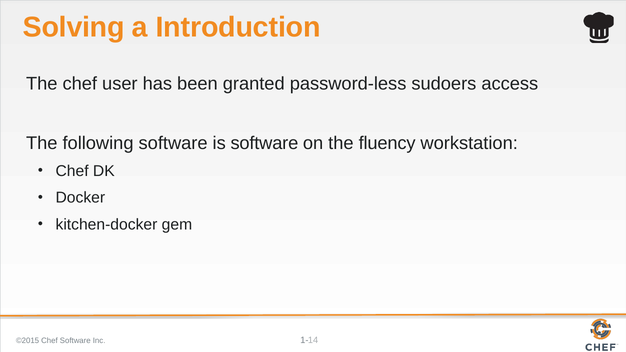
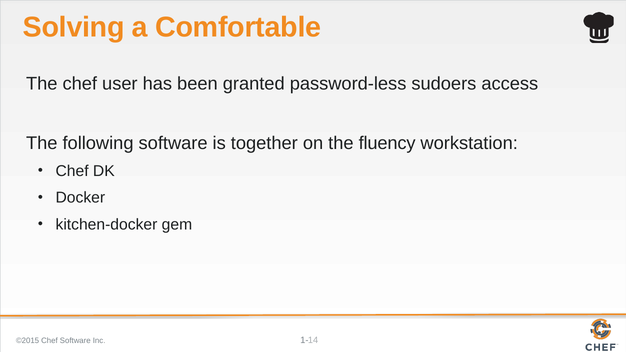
Introduction: Introduction -> Comfortable (238, 27)
is software: software -> together (264, 143)
